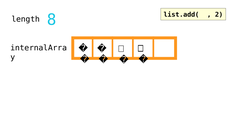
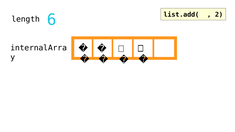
8: 8 -> 6 (52, 20)
